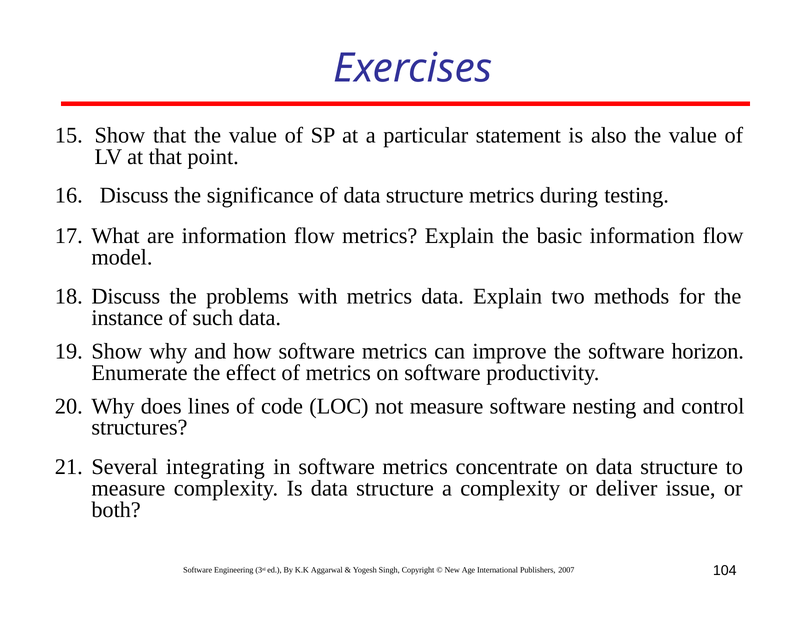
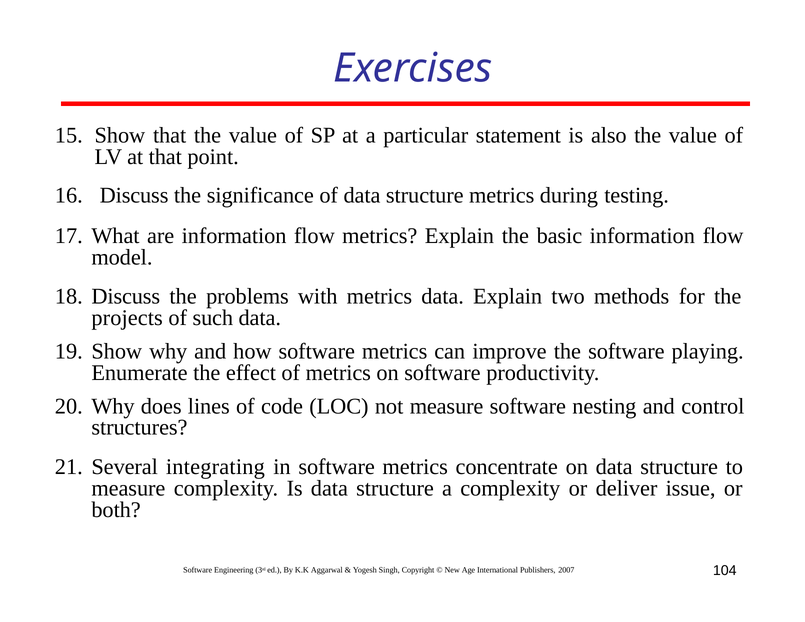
instance: instance -> projects (127, 318)
horizon: horizon -> playing (708, 352)
